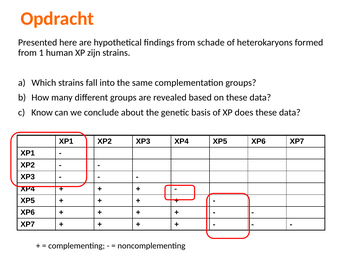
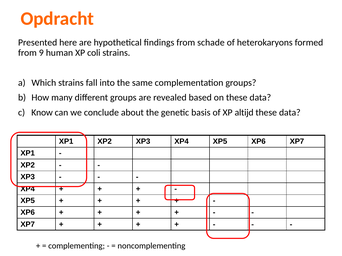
1: 1 -> 9 (41, 53)
zijn: zijn -> coli (94, 53)
does: does -> altijd (244, 113)
